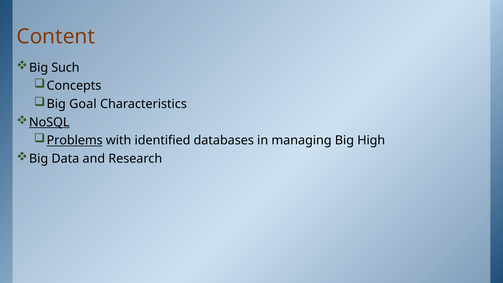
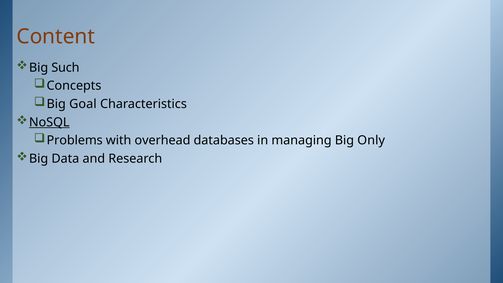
Problems underline: present -> none (75, 140)
identified: identified -> overhead (162, 140)
High: High -> Only (371, 140)
